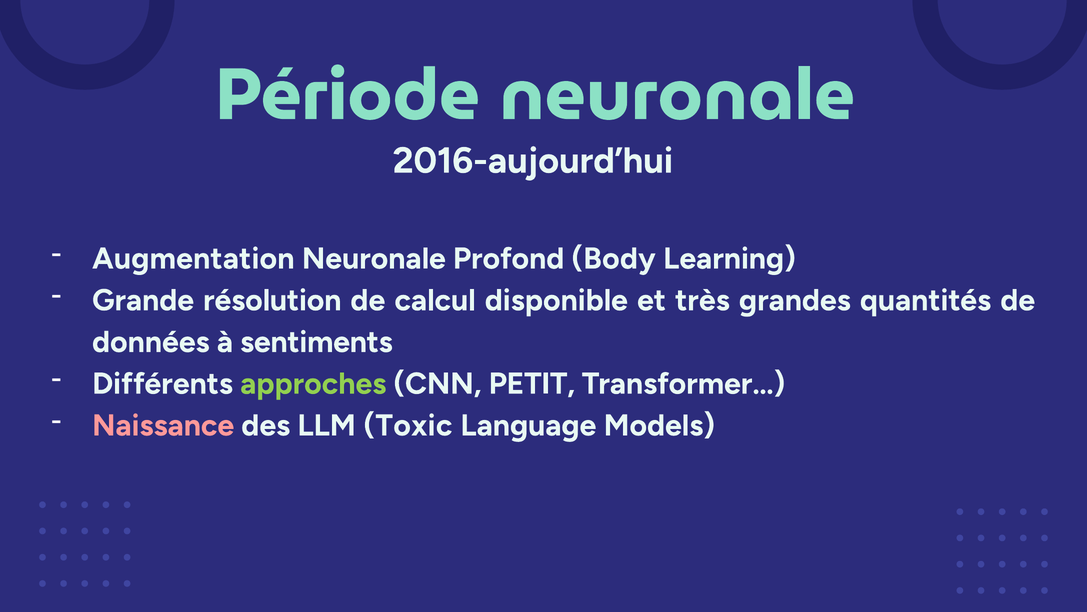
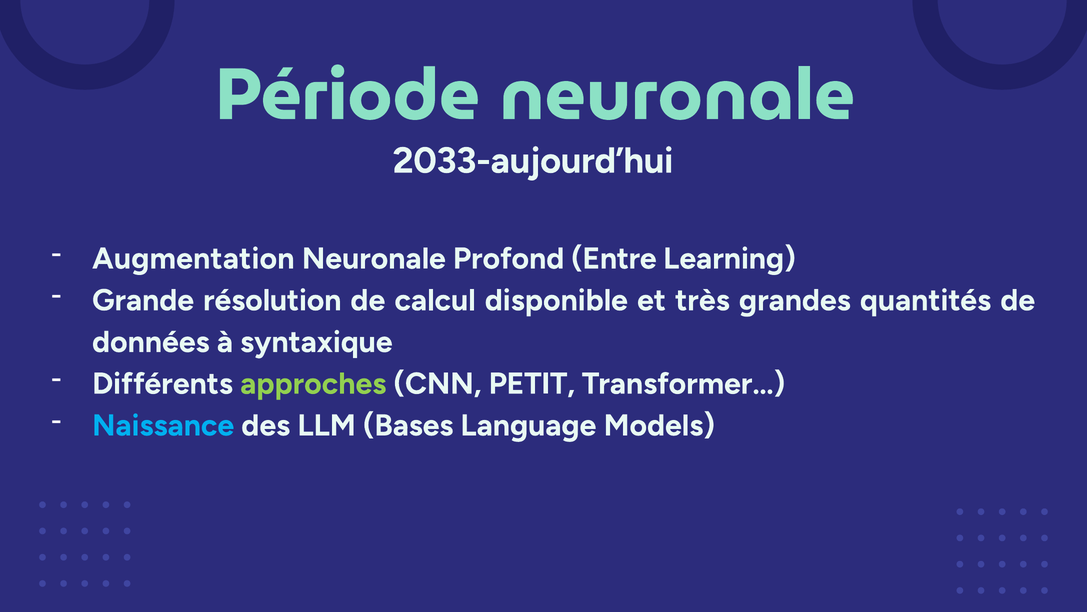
2016-aujourd’hui: 2016-aujourd’hui -> 2033-aujourd’hui (533, 161)
Body: Body -> Entre (614, 258)
sentiments: sentiments -> syntaxique (316, 342)
Naissance colour: pink -> light blue (163, 425)
Toxic: Toxic -> Bases (408, 425)
